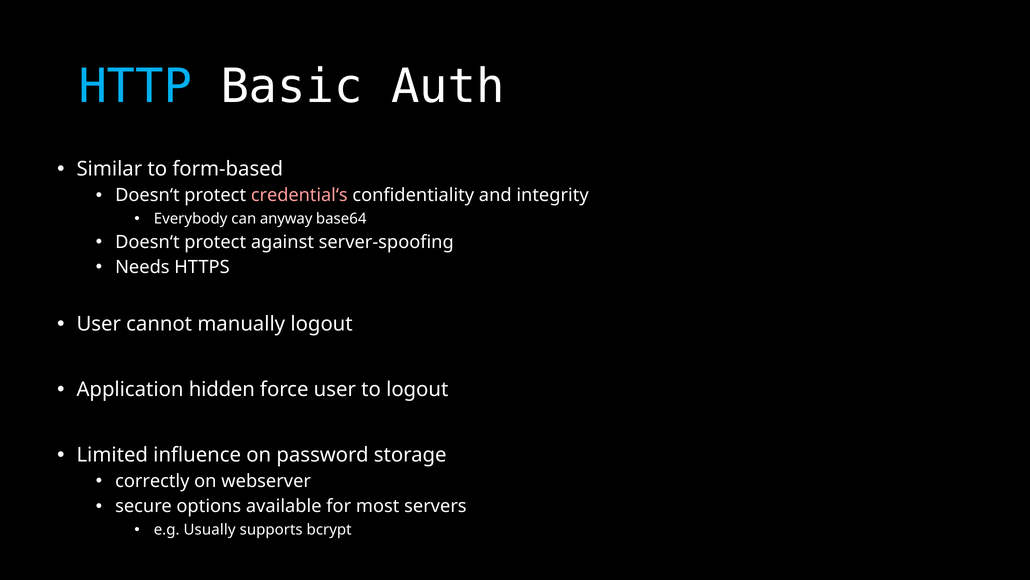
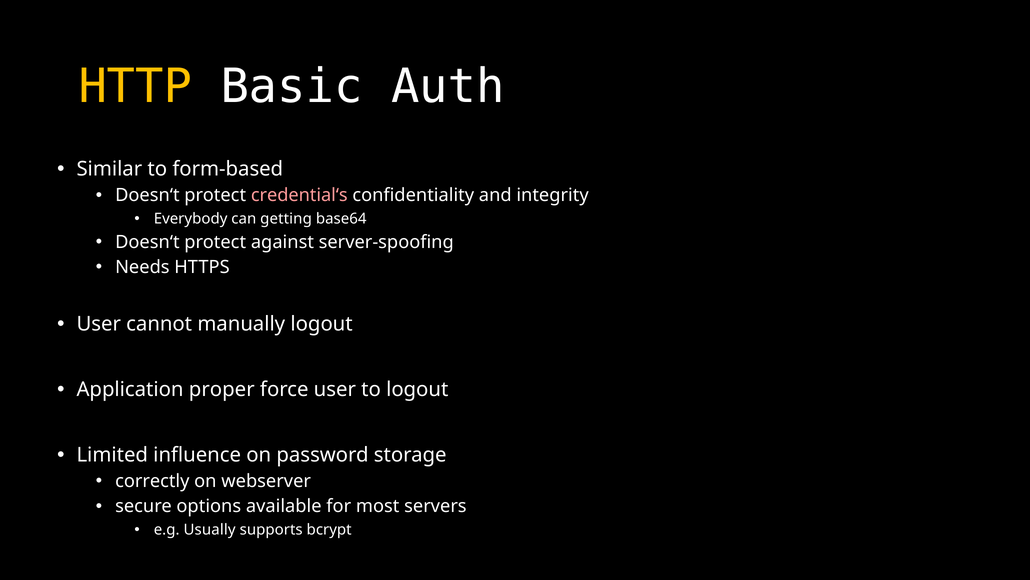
HTTP colour: light blue -> yellow (135, 87)
anyway: anyway -> getting (286, 219)
hidden: hidden -> proper (222, 389)
